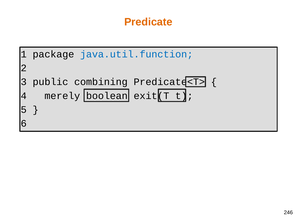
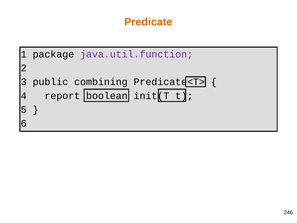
java.util.function colour: blue -> purple (137, 54)
merely: merely -> report (62, 96)
exit(T: exit(T -> init(T (151, 96)
